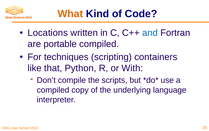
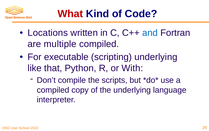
What colour: orange -> red (70, 14)
portable: portable -> multiple (60, 44)
techniques: techniques -> executable (66, 57)
scripting containers: containers -> underlying (156, 57)
